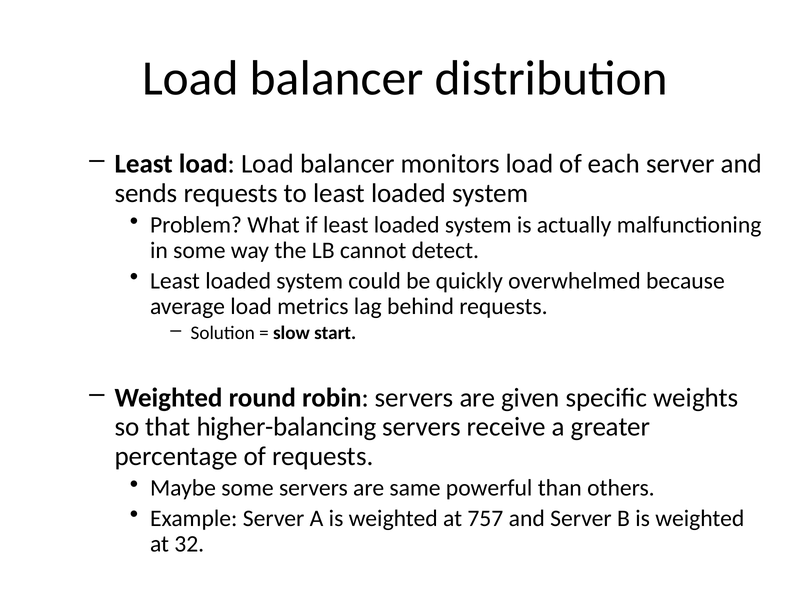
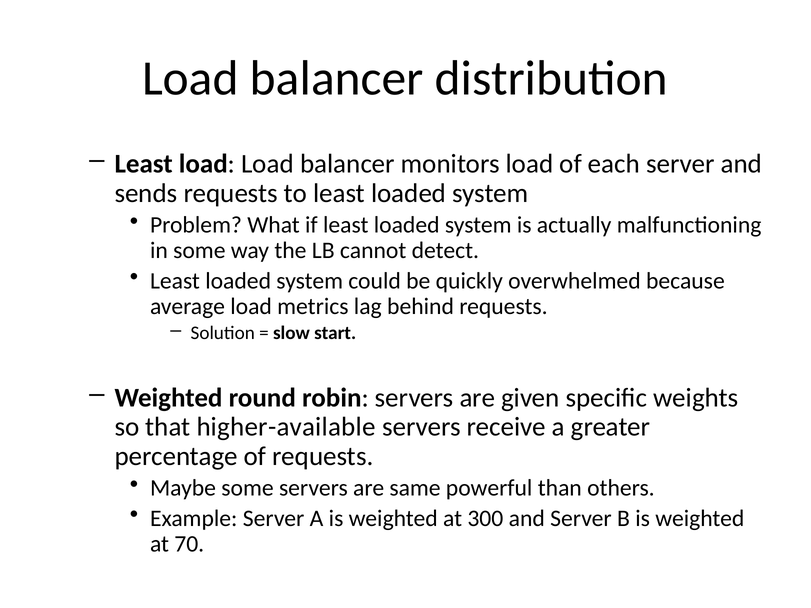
higher-balancing: higher-balancing -> higher-available (286, 427)
757: 757 -> 300 (485, 519)
32: 32 -> 70 (189, 544)
